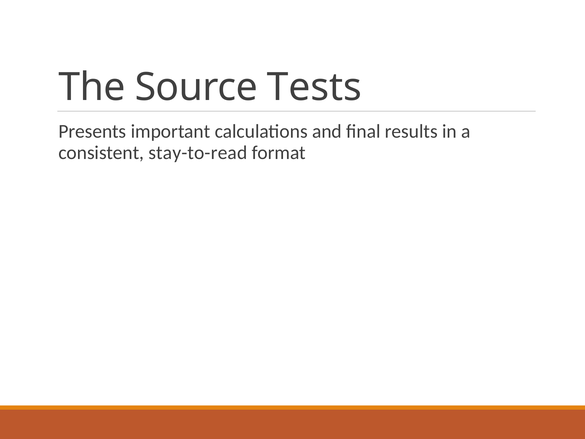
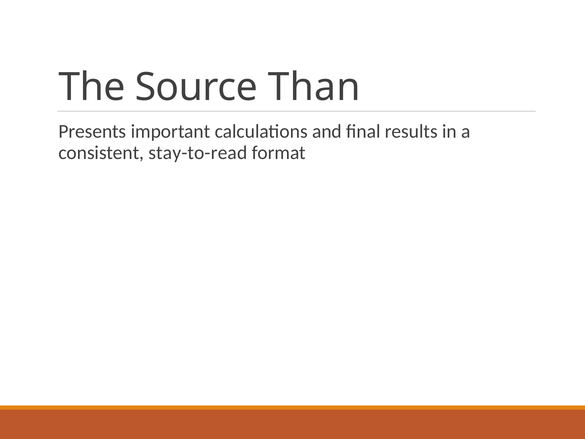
Tests: Tests -> Than (314, 87)
